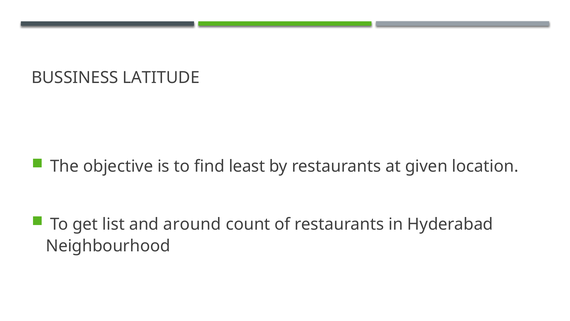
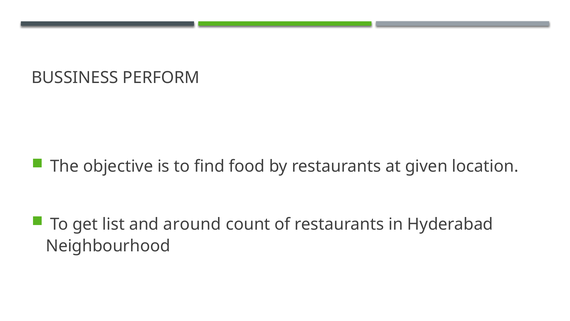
LATITUDE: LATITUDE -> PERFORM (161, 77)
least: least -> food (247, 166)
